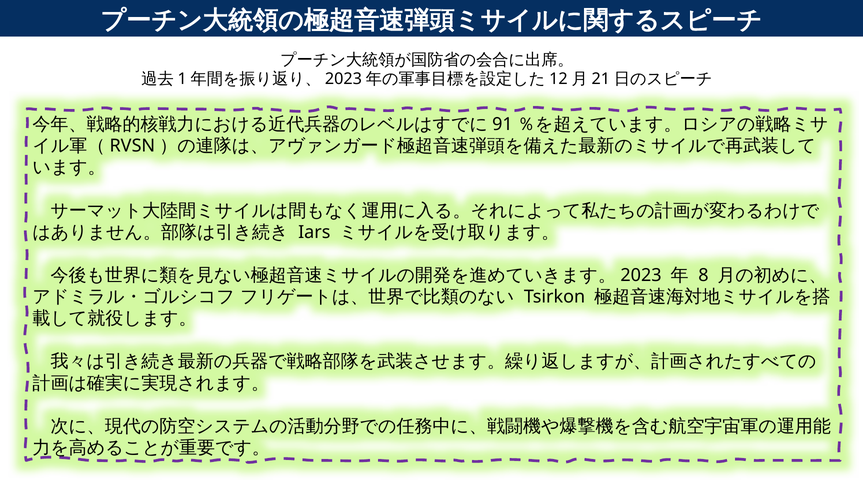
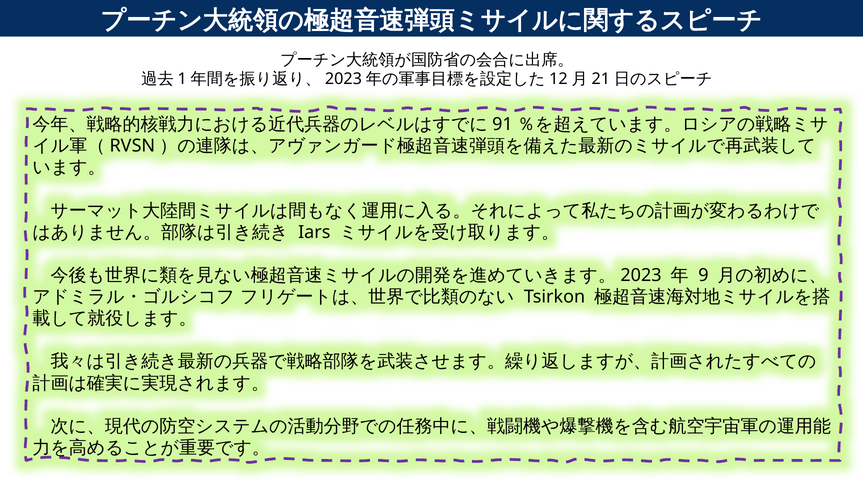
8: 8 -> 9 (703, 276)
